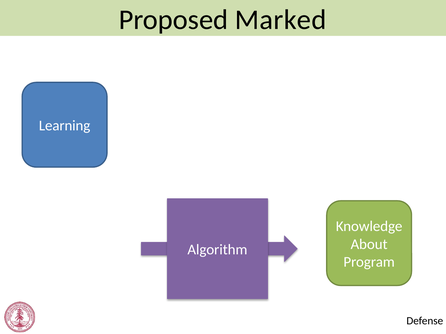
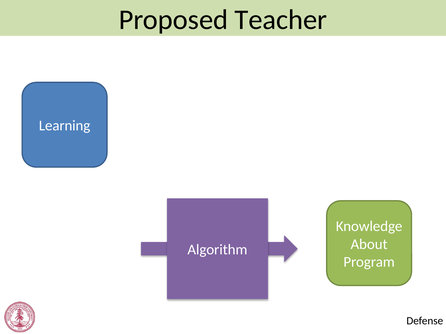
Marked: Marked -> Teacher (281, 20)
